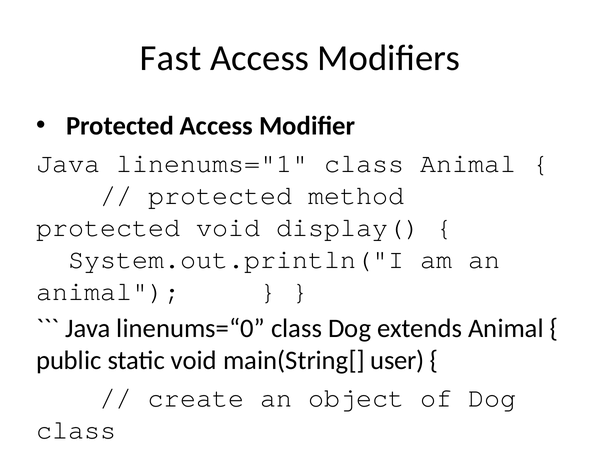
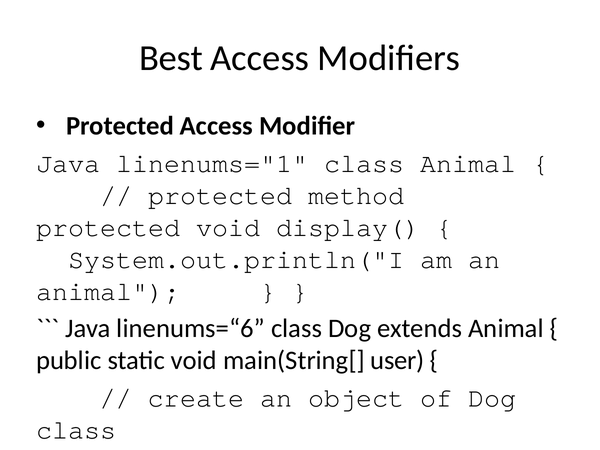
Fast: Fast -> Best (171, 58)
linenums=“0: linenums=“0 -> linenums=“6 (191, 329)
